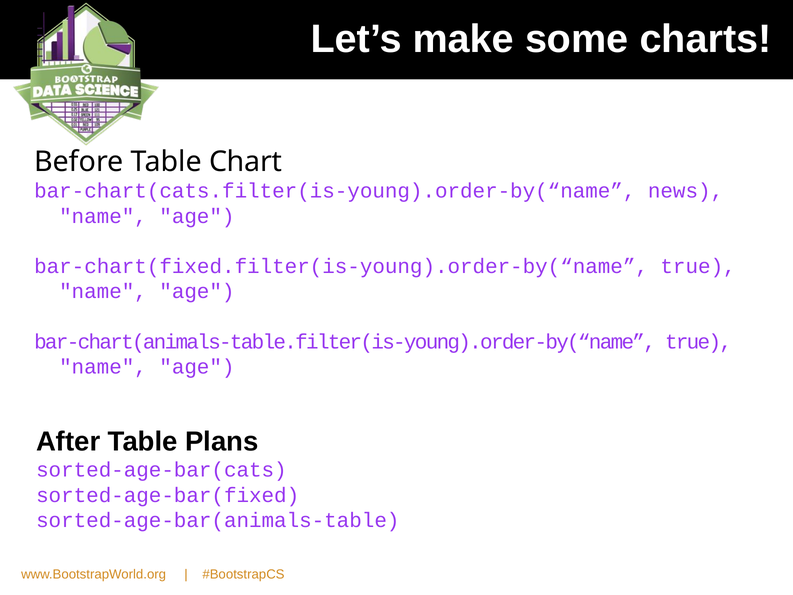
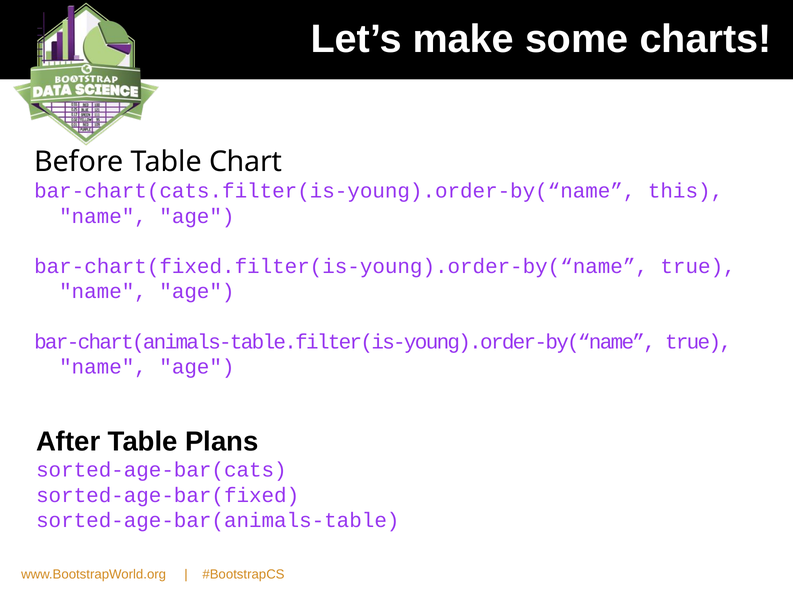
news: news -> this (686, 191)
